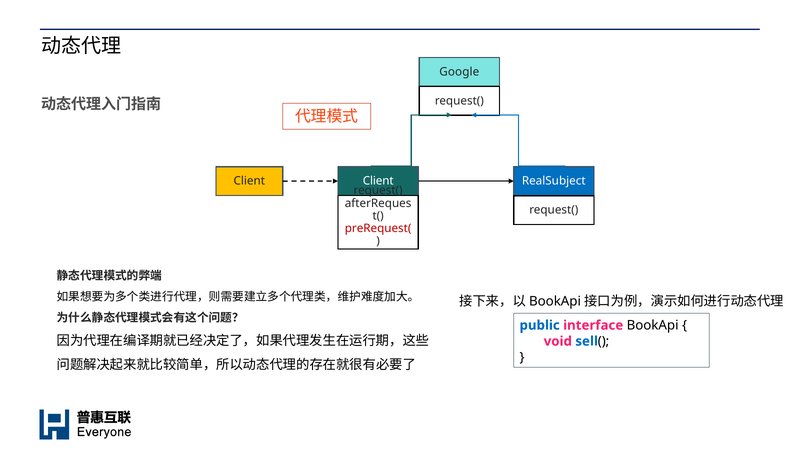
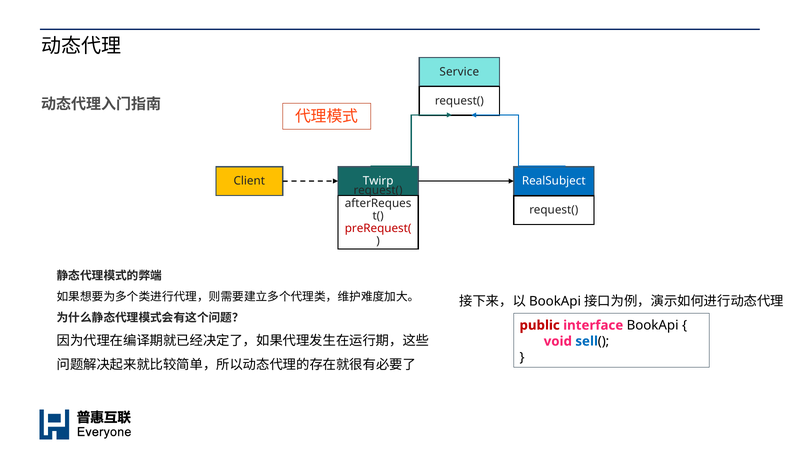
Google: Google -> Service (459, 72)
Client Client: Client -> Twirp (378, 181)
public colour: blue -> red (540, 325)
